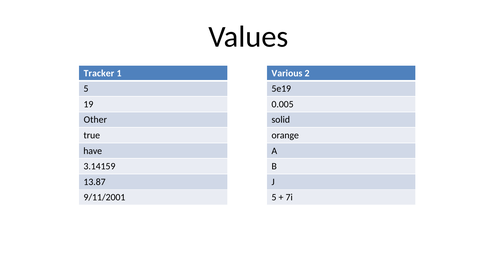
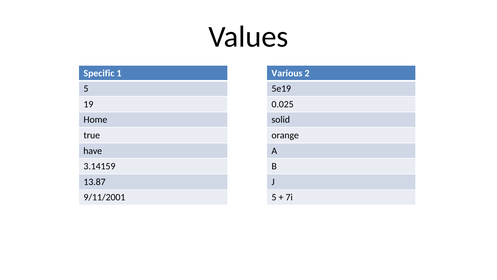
Tracker: Tracker -> Specific (99, 73)
0.005: 0.005 -> 0.025 (283, 104)
Other: Other -> Home (95, 120)
